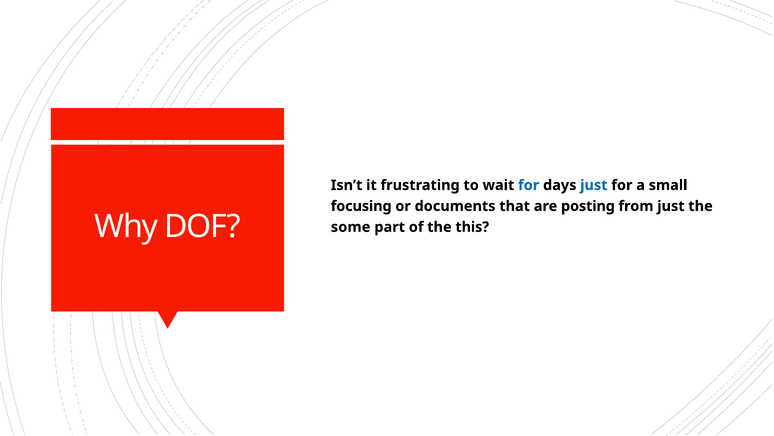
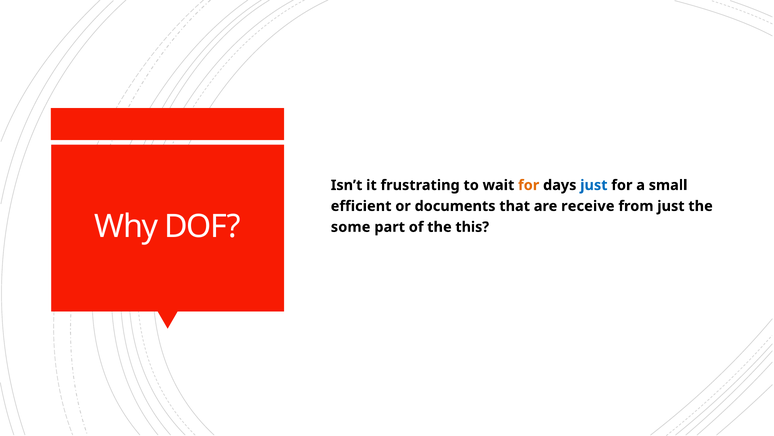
for colour: blue -> orange (529, 185)
focusing: focusing -> efficient (361, 206)
posting: posting -> receive (588, 206)
